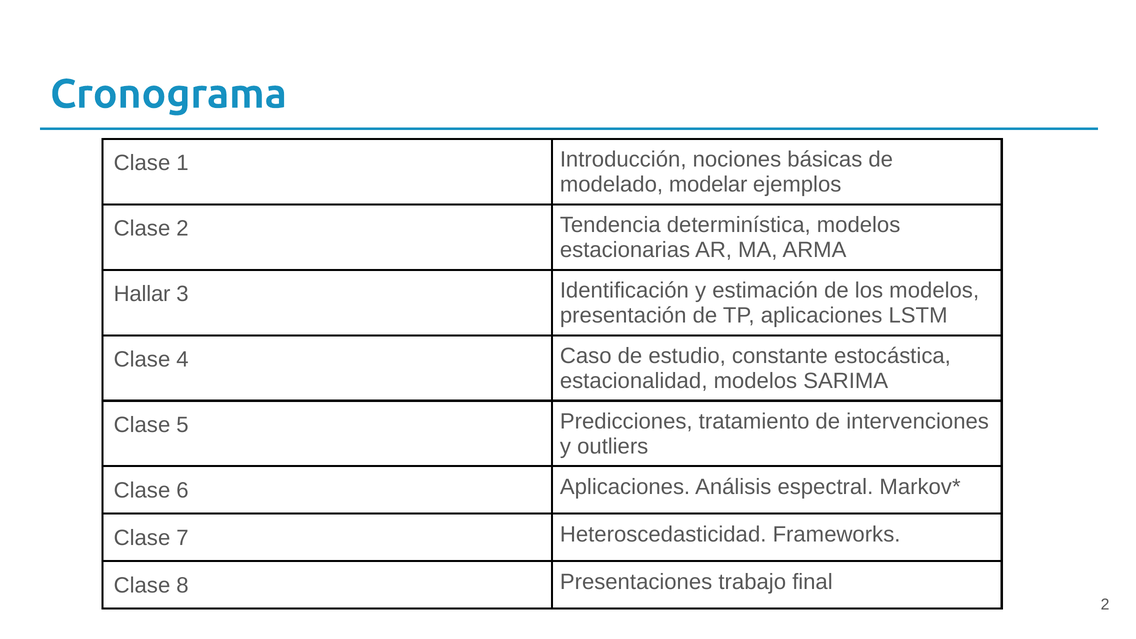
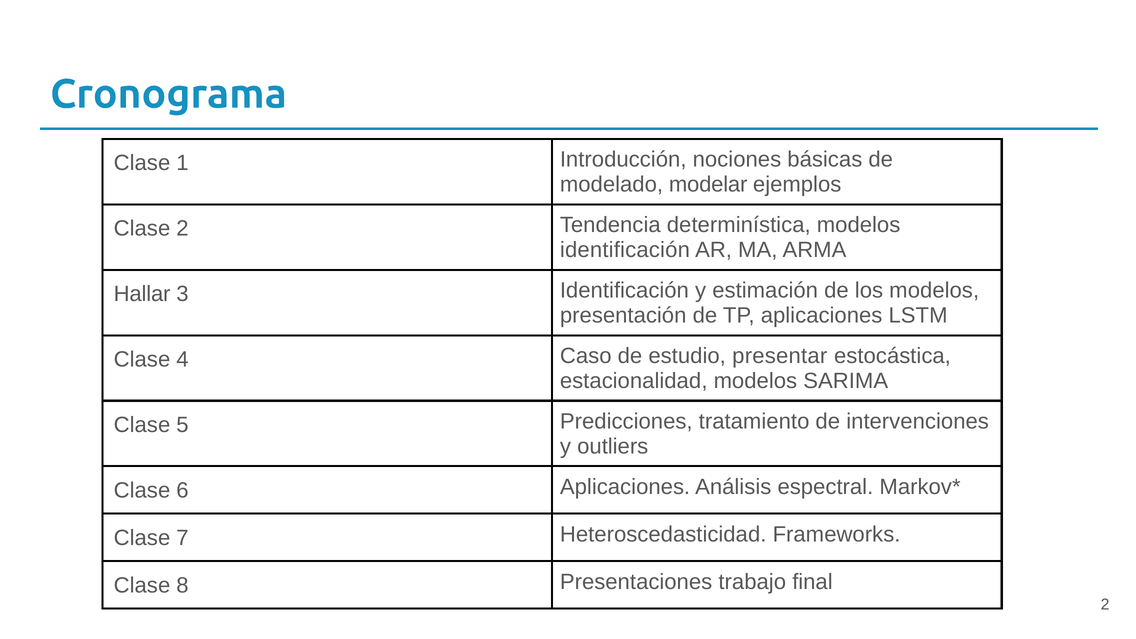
estacionarias: estacionarias -> identificación (625, 250)
constante: constante -> presentar (780, 356)
